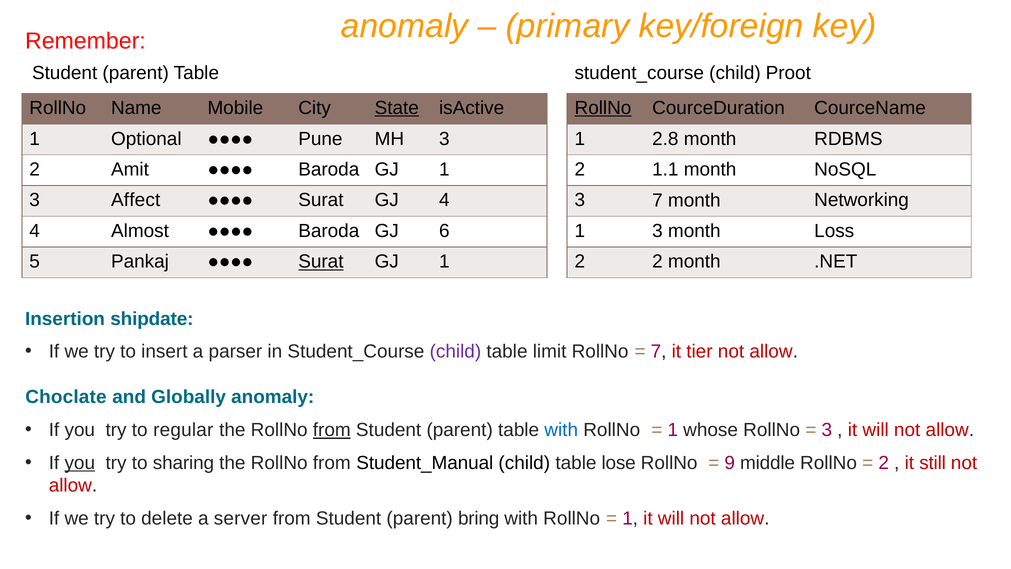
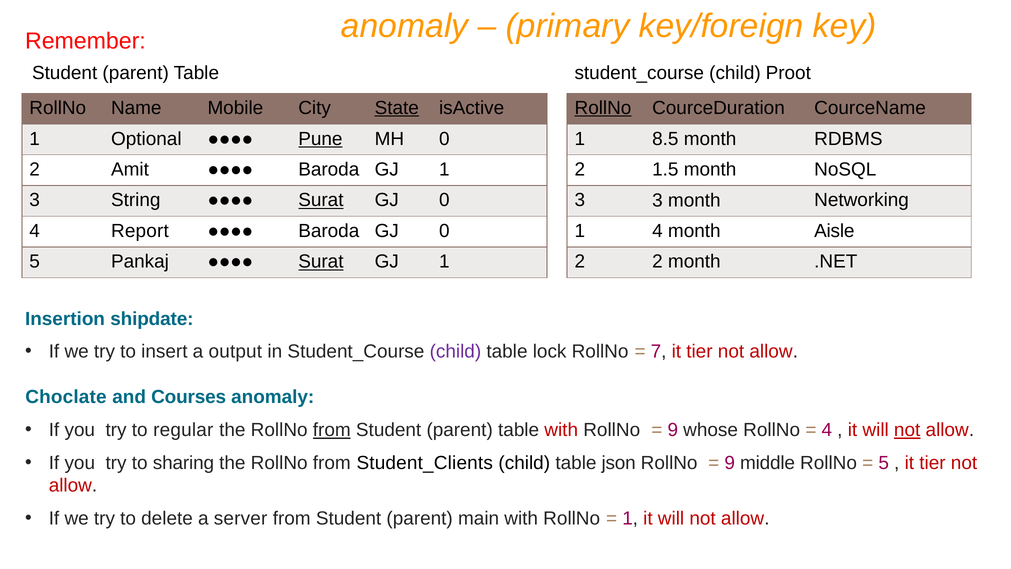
Pune underline: none -> present (320, 139)
MH 3: 3 -> 0 (444, 139)
2.8: 2.8 -> 8.5 (665, 139)
1.1: 1.1 -> 1.5 (665, 169)
Affect: Affect -> String (136, 200)
Surat underline: none -> present (321, 200)
4: 4 -> 0 (444, 200)
3 7: 7 -> 3 (657, 200)
Almost: Almost -> Report (140, 231)
Baroda GJ 6: 6 -> 0 (444, 231)
3: 3 -> 4 (657, 231)
Loss: Loss -> Aisle (834, 231)
parser: parser -> output (235, 351)
limit: limit -> lock (550, 351)
Globally: Globally -> Courses (189, 397)
with colour: blue -> red (561, 430)
1: 1 -> 9 (673, 430)
3: 3 -> 4 (827, 430)
not underline: none -> present (907, 430)
you underline: present -> none (80, 463)
Student_Manual: Student_Manual -> Student_Clients (425, 463)
lose: lose -> json (619, 463)
2: 2 -> 5 (884, 463)
still: still -> tier (932, 463)
bring: bring -> main (479, 518)
